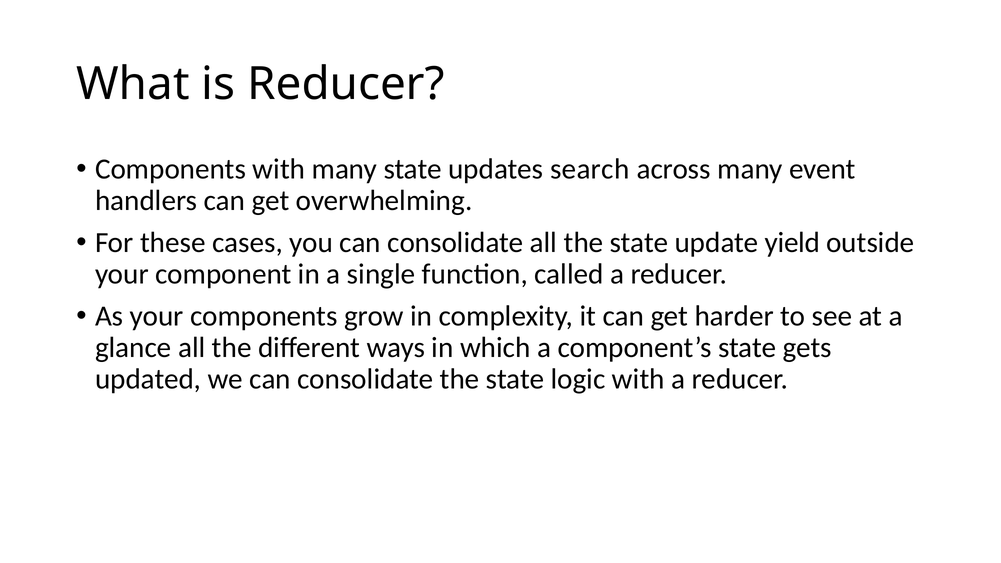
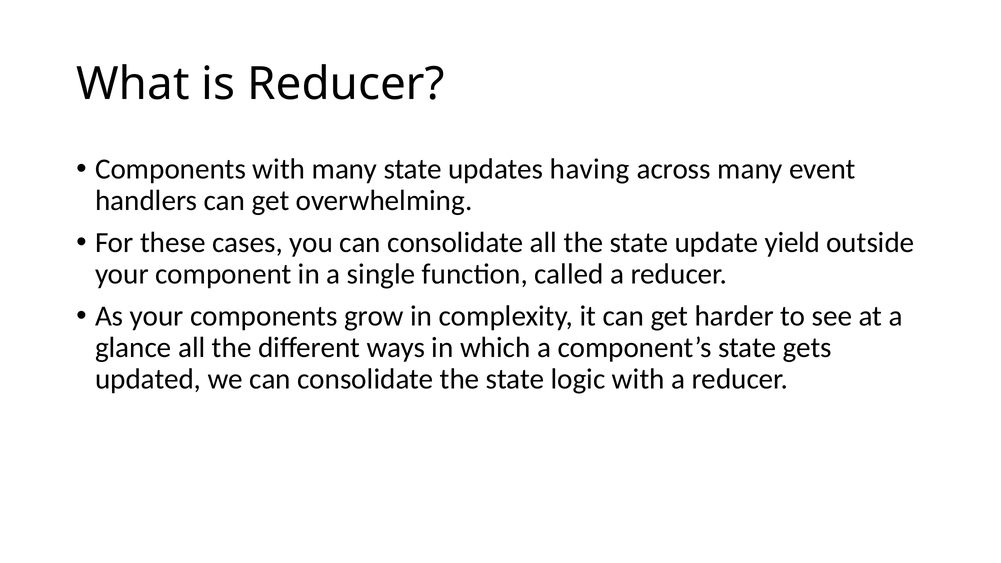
search: search -> having (590, 169)
